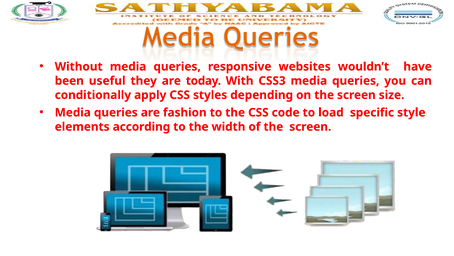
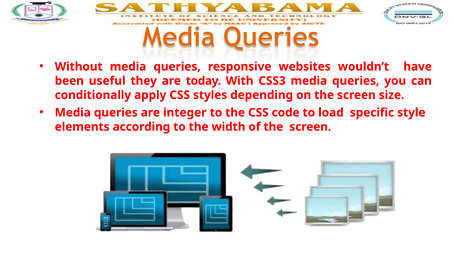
fashion: fashion -> integer (185, 112)
